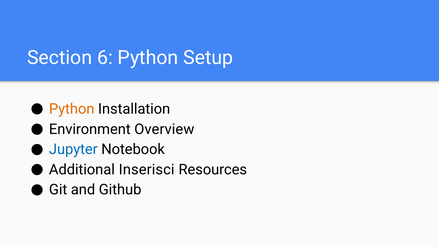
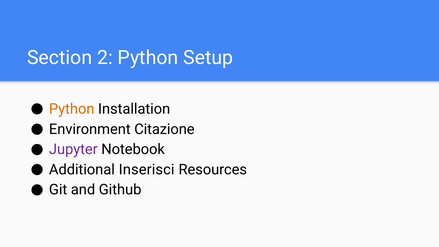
6: 6 -> 2 (105, 58)
Overview: Overview -> Citazione (164, 129)
Jupyter colour: blue -> purple (73, 149)
